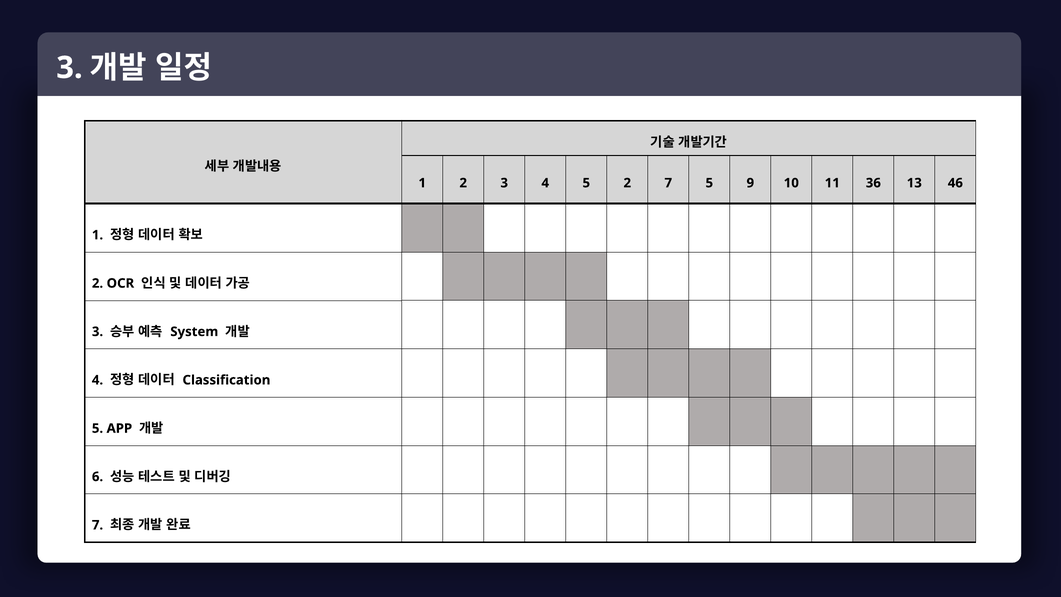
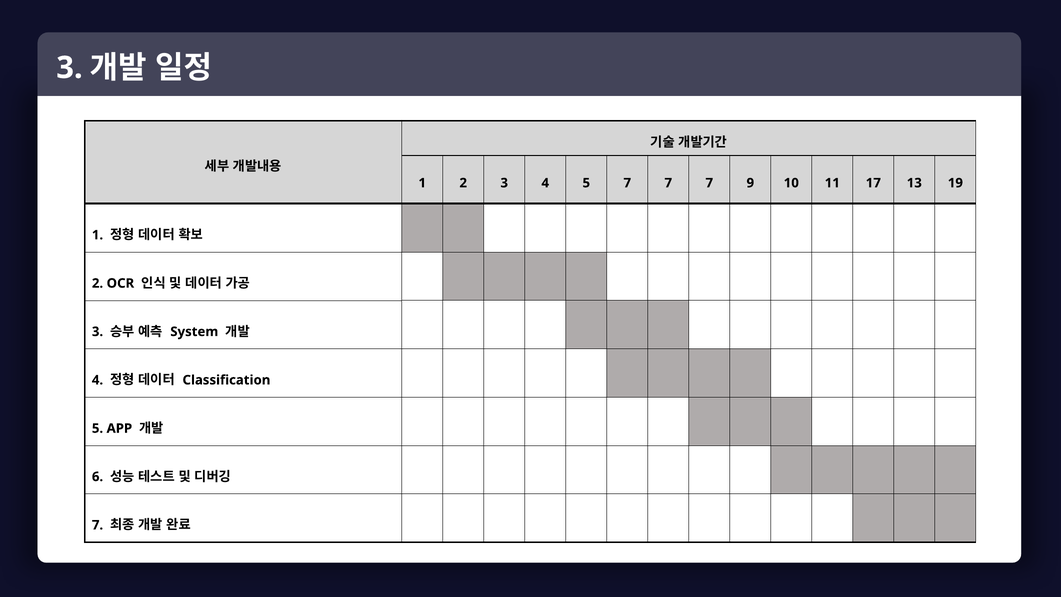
5 2: 2 -> 7 (627, 183)
5: 5 -> 7 (709, 183)
36: 36 -> 17 (873, 183)
46: 46 -> 19 (955, 183)
